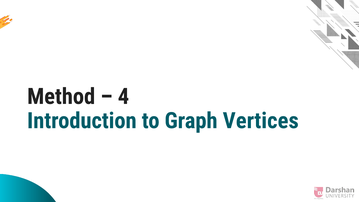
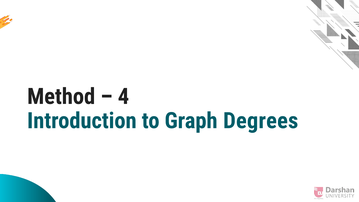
Vertices: Vertices -> Degrees (261, 121)
